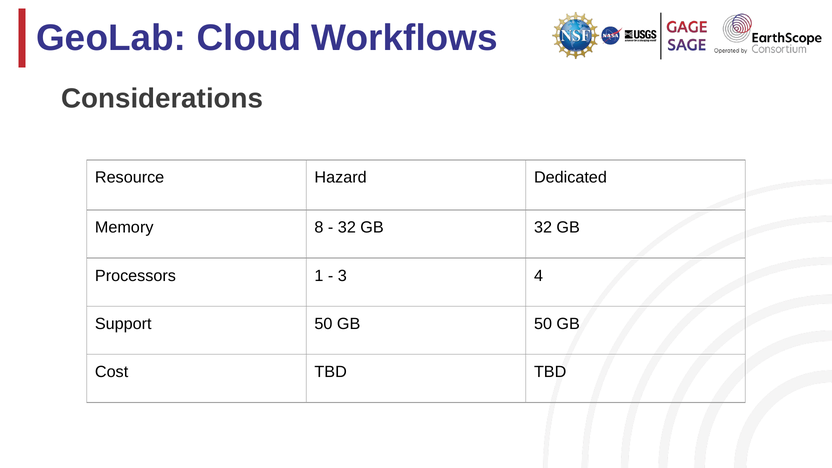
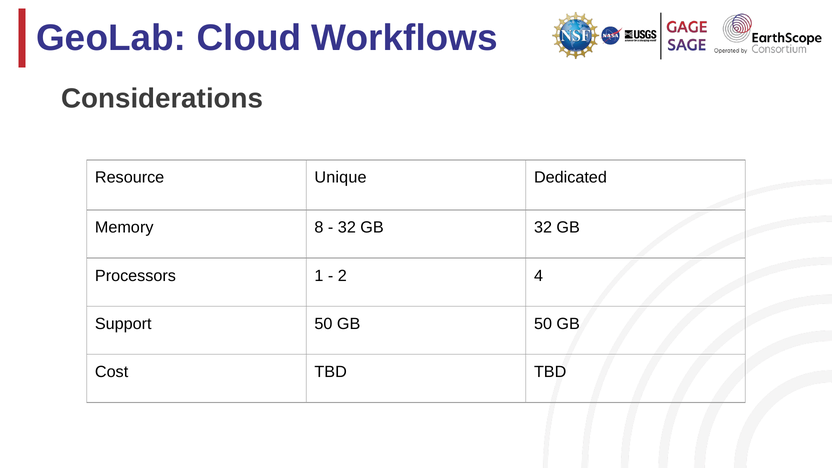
Hazard: Hazard -> Unique (341, 178)
3: 3 -> 2 (342, 276)
